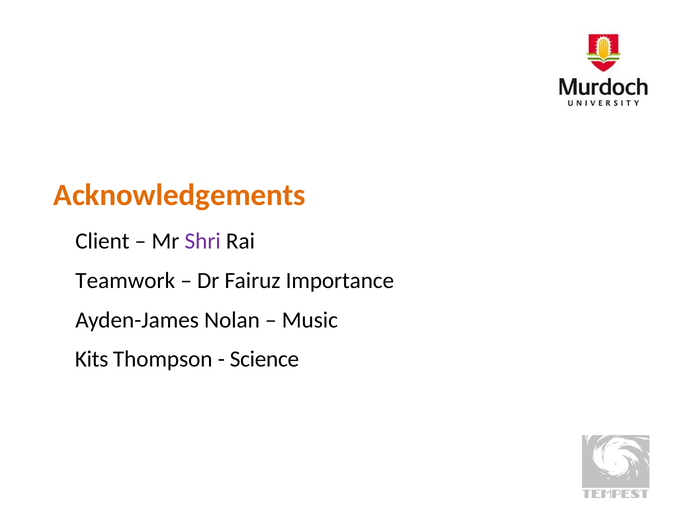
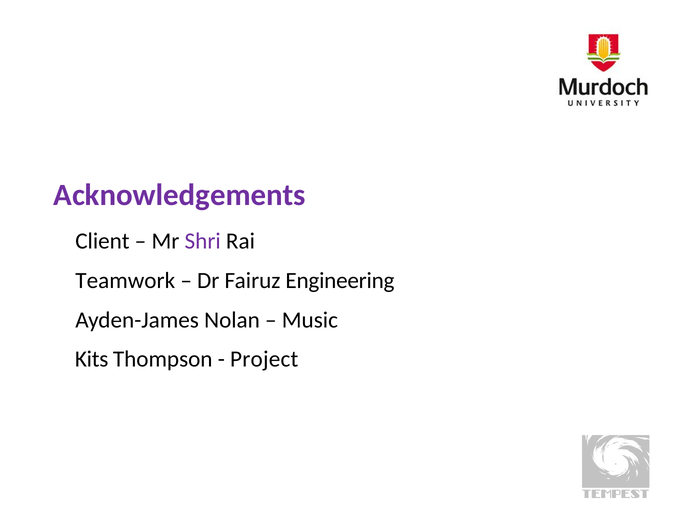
Acknowledgements colour: orange -> purple (180, 195)
Importance: Importance -> Engineering (340, 281)
Science: Science -> Project (264, 359)
